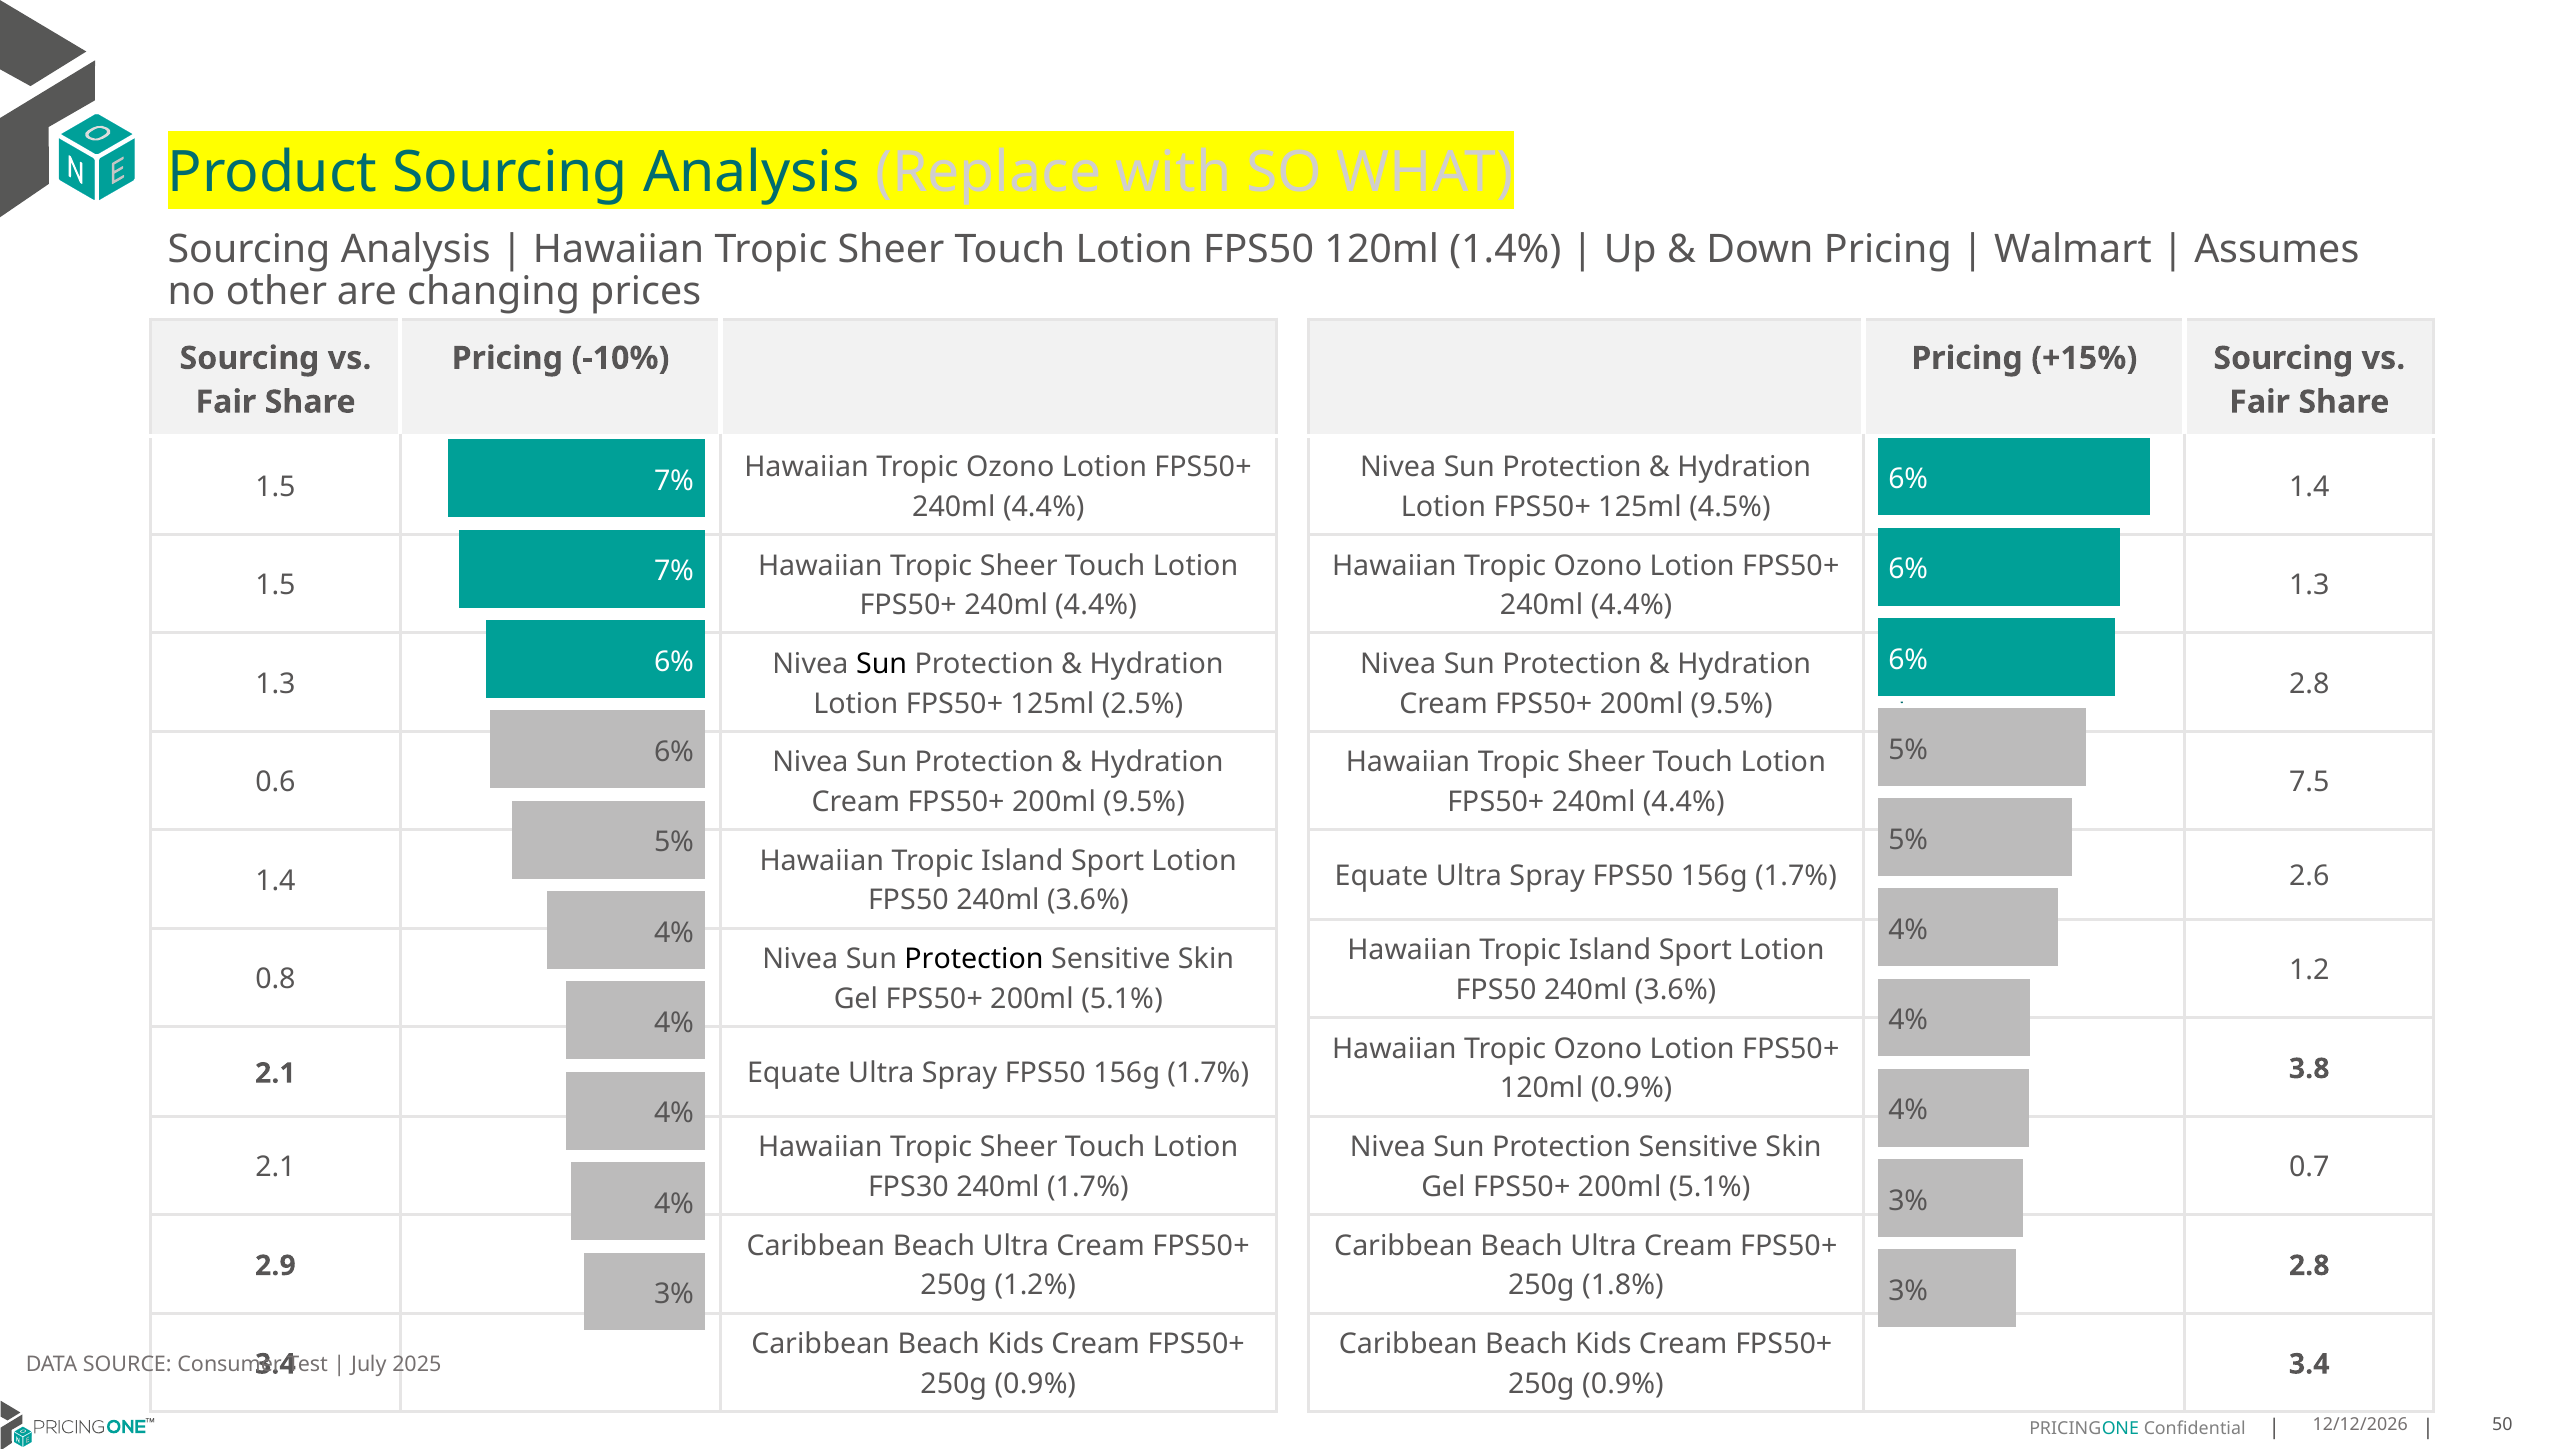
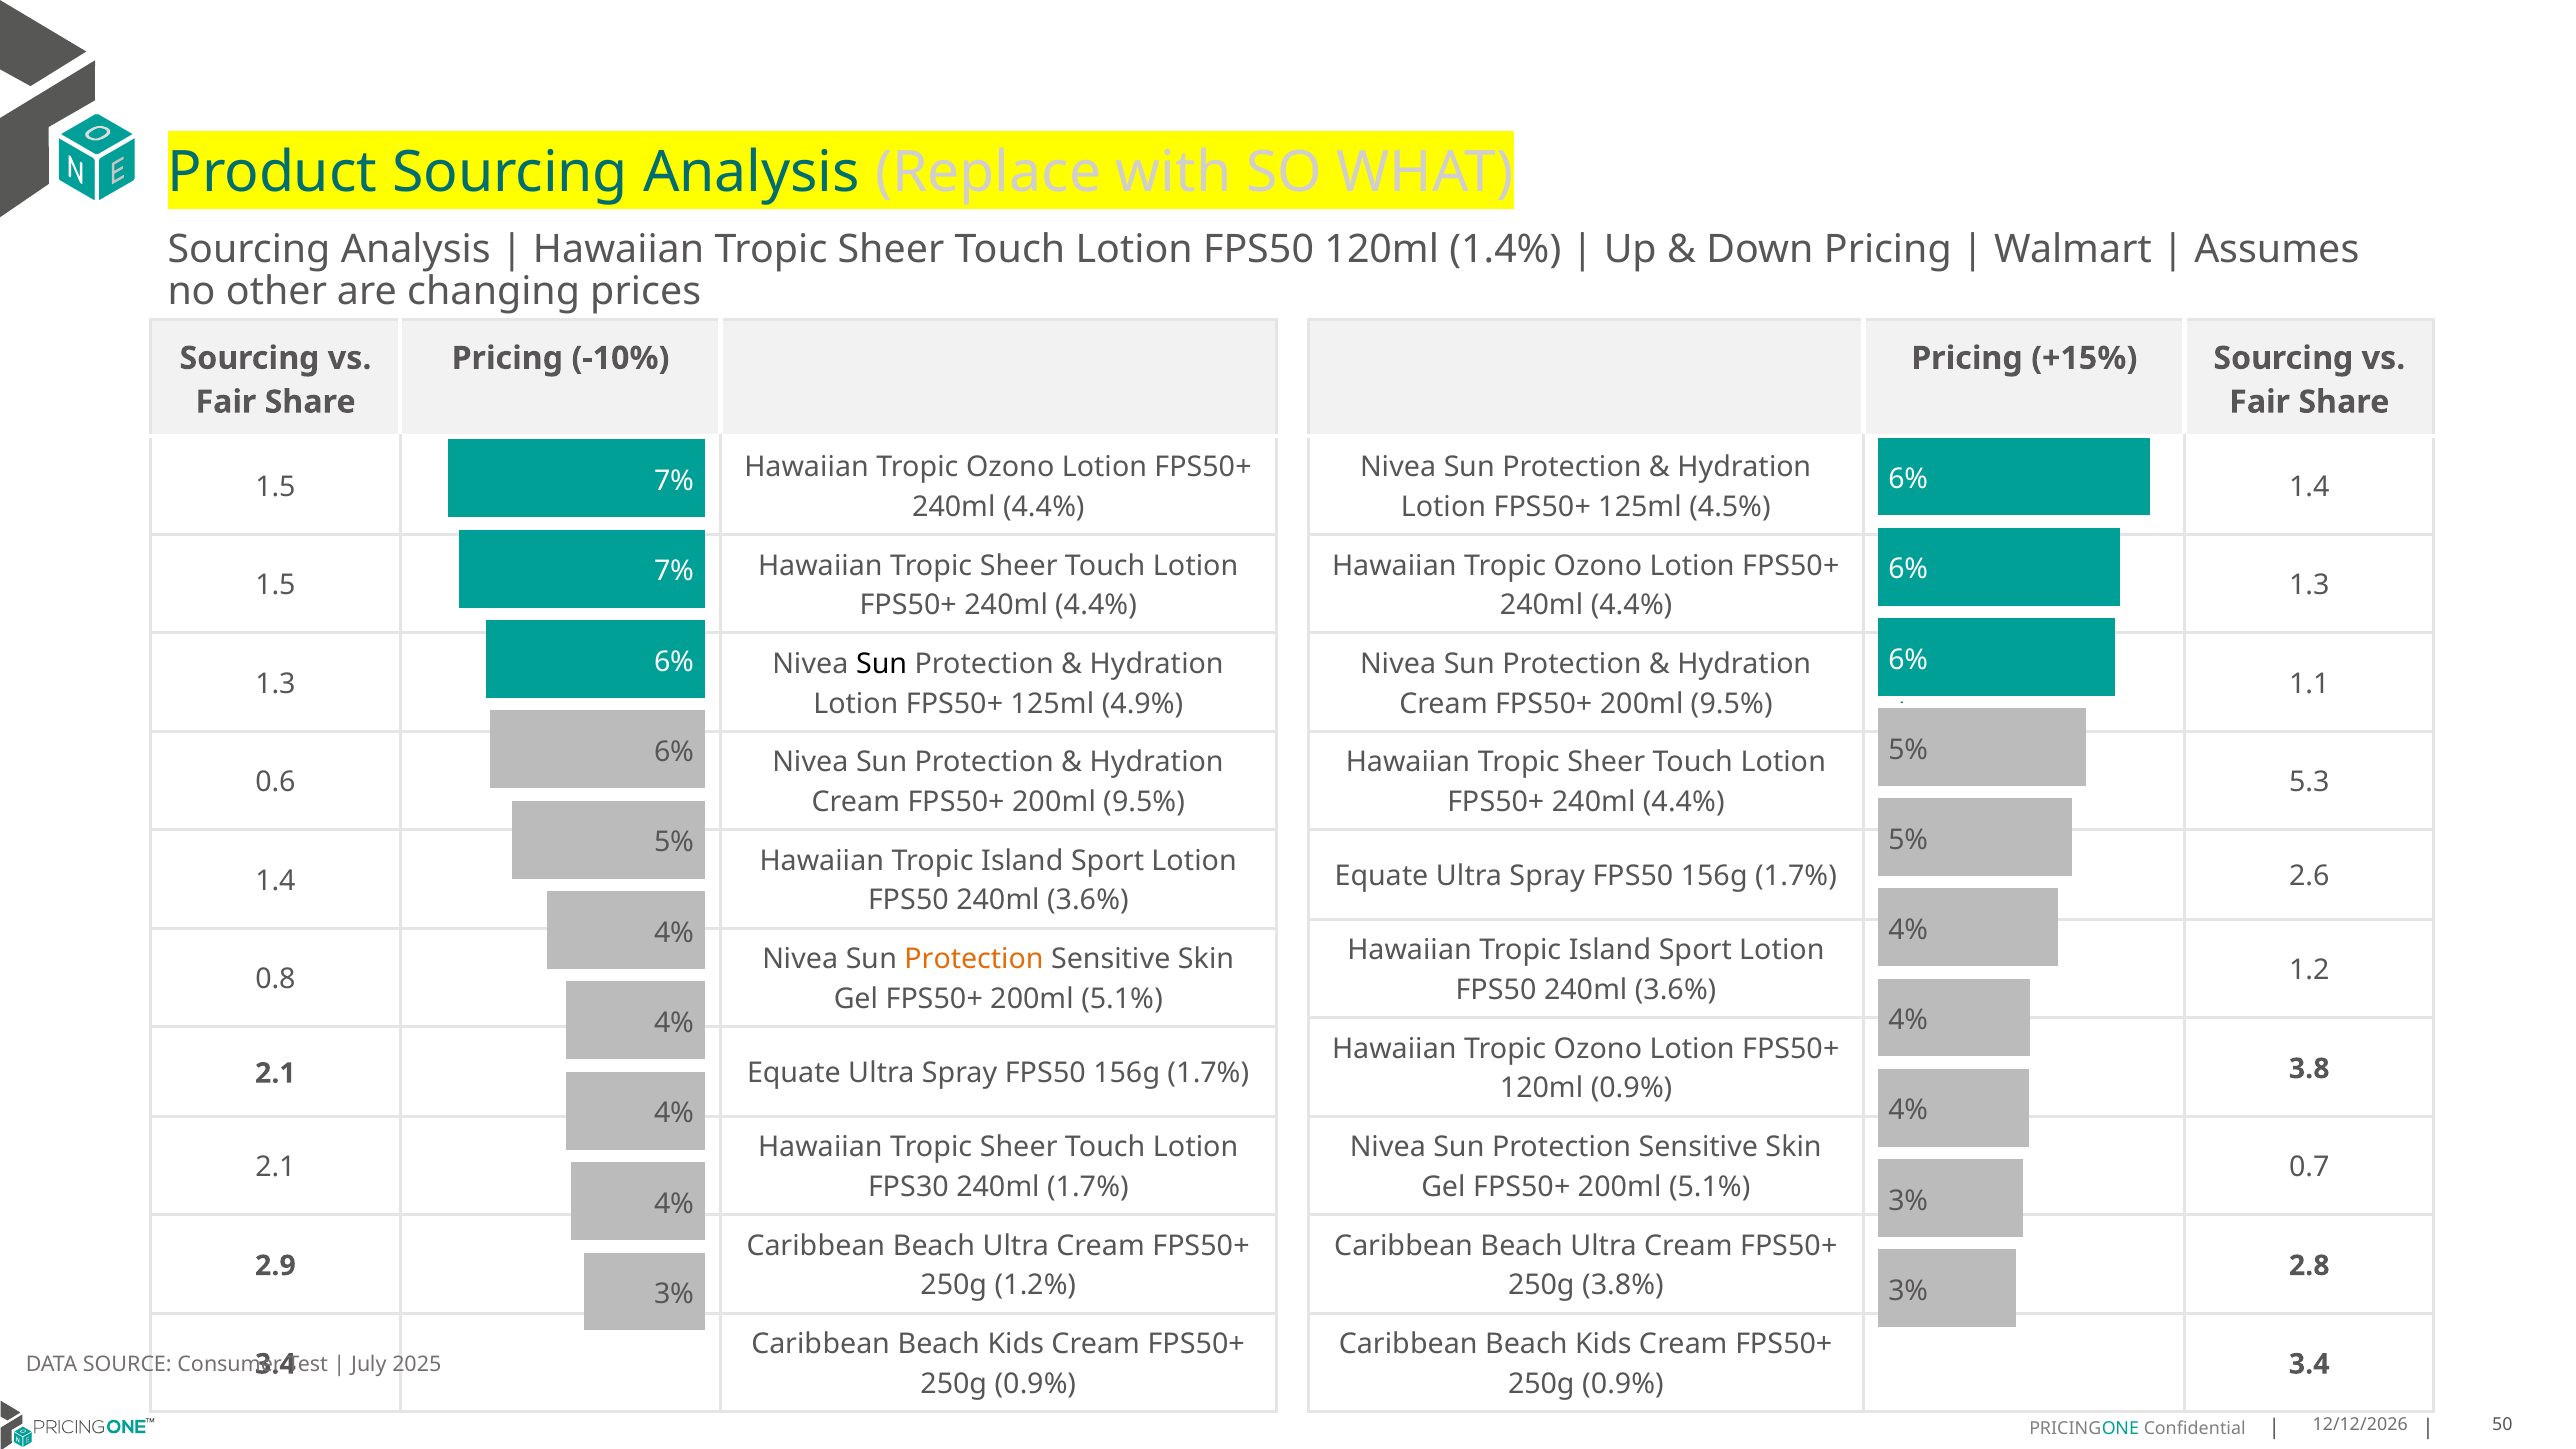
2.8: 2.8 -> 1.1 (2309, 684)
2.5%: 2.5% -> 4.9% (1142, 704)
7.5: 7.5 -> 5.3 (2309, 782)
Protection colour: black -> orange (974, 960)
1.8%: 1.8% -> 3.8% (1623, 1285)
